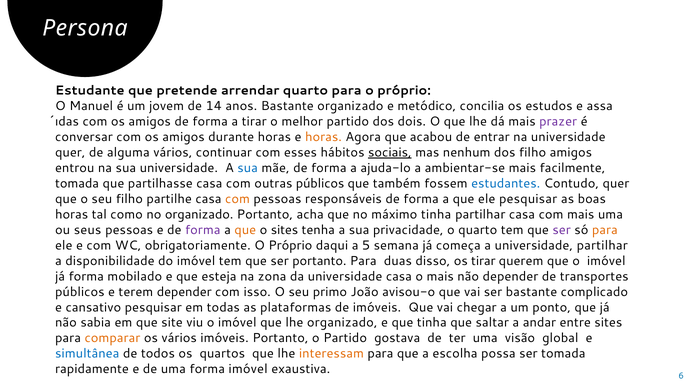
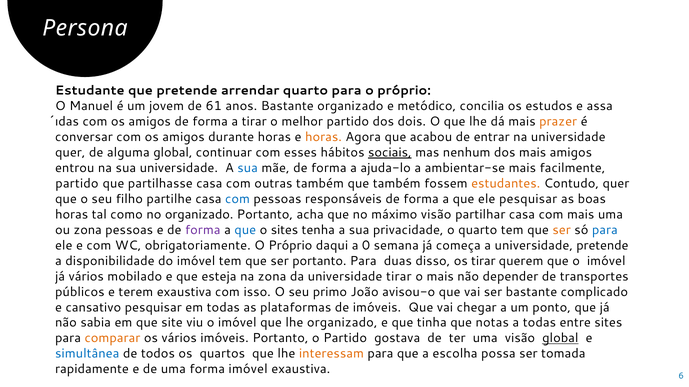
14: 14 -> 61 (214, 106)
prazer colour: purple -> orange (558, 122)
alguma vários: vários -> global (173, 153)
dos filho: filho -> mais (533, 153)
tomada: tomada -> partido (77, 184)
outras públicos: públicos -> também (320, 184)
estudantes colour: blue -> orange (506, 184)
com colour: orange -> blue (238, 199)
máximo tinha: tinha -> visão (436, 215)
ou seus: seus -> zona (88, 230)
que colour: orange -> blue (245, 230)
ser colour: purple -> orange (562, 230)
para colour: orange -> blue (605, 230)
5: 5 -> 0 (366, 246)
universidade partilhar: partilhar -> pretende (602, 246)
já forma: forma -> vários (86, 277)
universidade casa: casa -> tirar (399, 277)
terem depender: depender -> exaustiva (184, 292)
saltar: saltar -> notas (492, 323)
a andar: andar -> todas (539, 323)
global underline: none -> present (560, 339)
